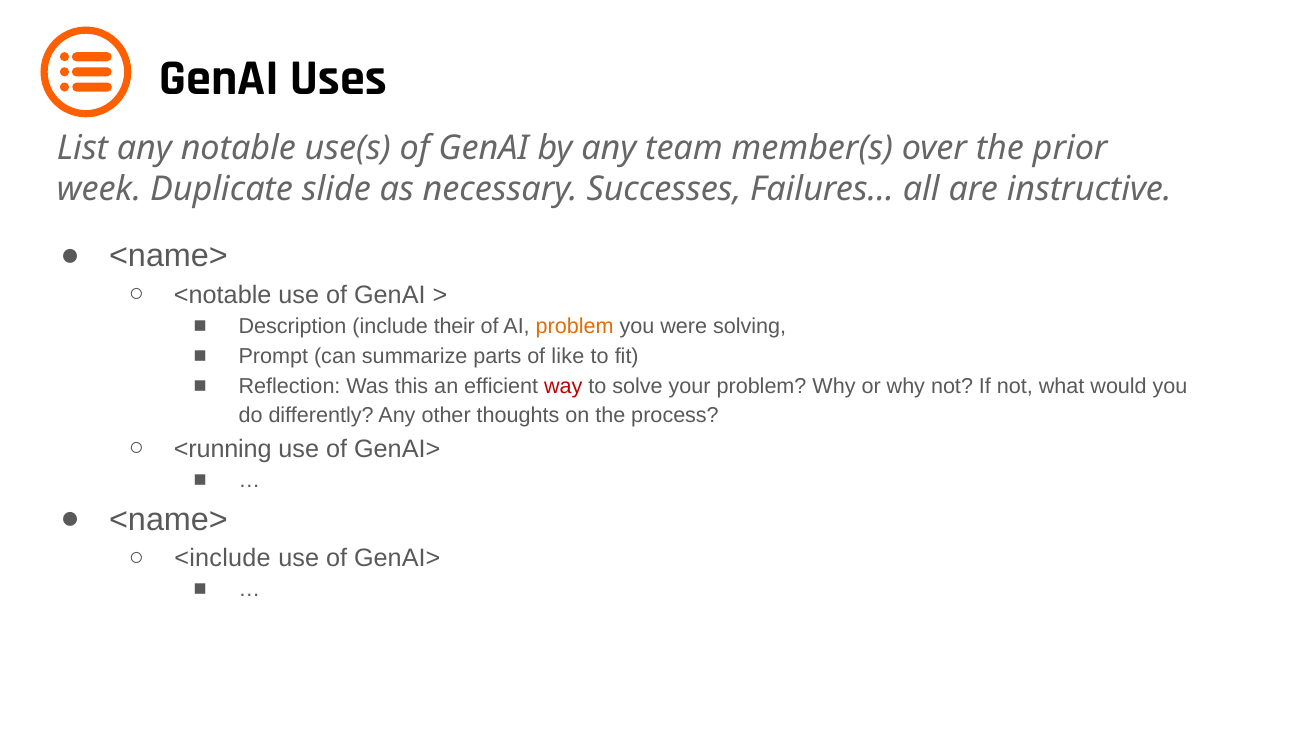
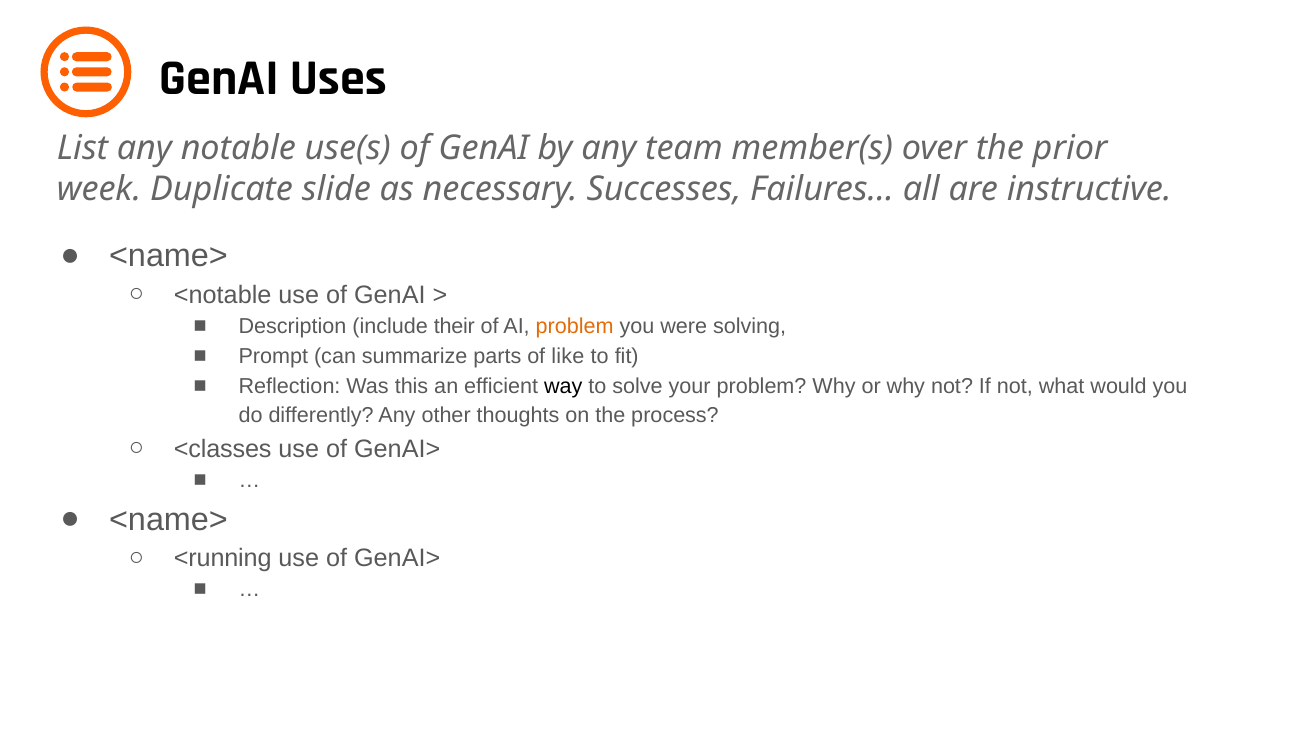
way colour: red -> black (563, 386)
<running: <running -> <classes (223, 449)
<include: <include -> <running (223, 558)
